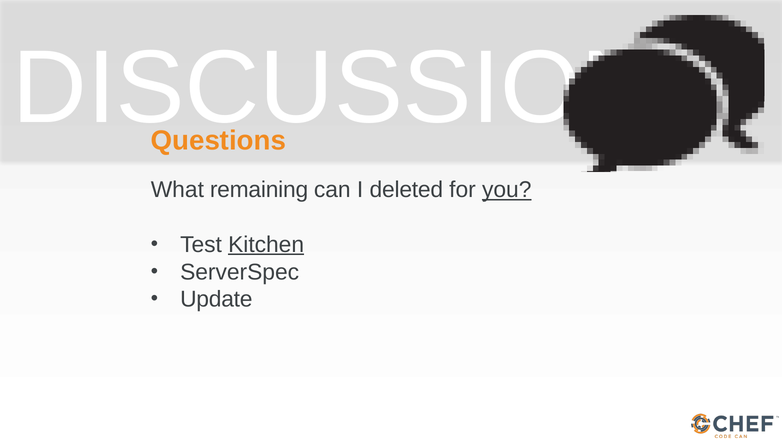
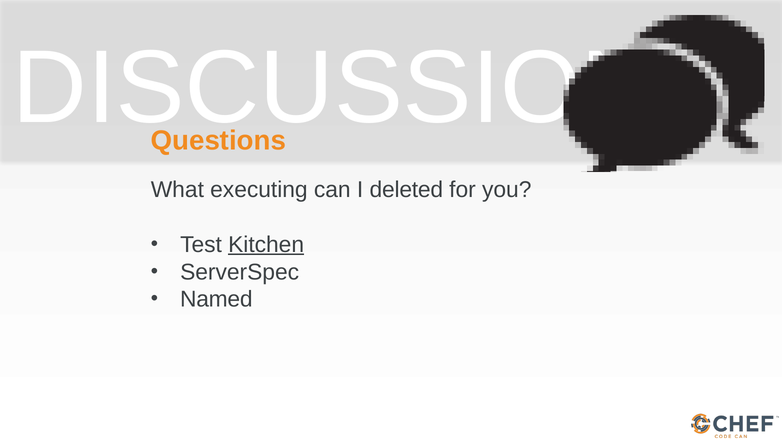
remaining: remaining -> executing (259, 190)
you underline: present -> none (507, 190)
Update: Update -> Named (216, 299)
